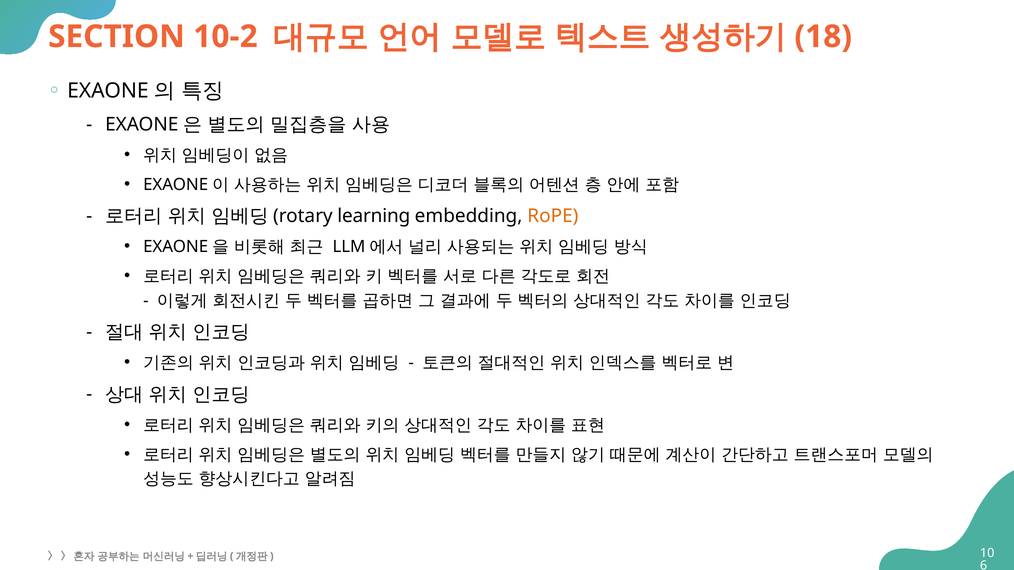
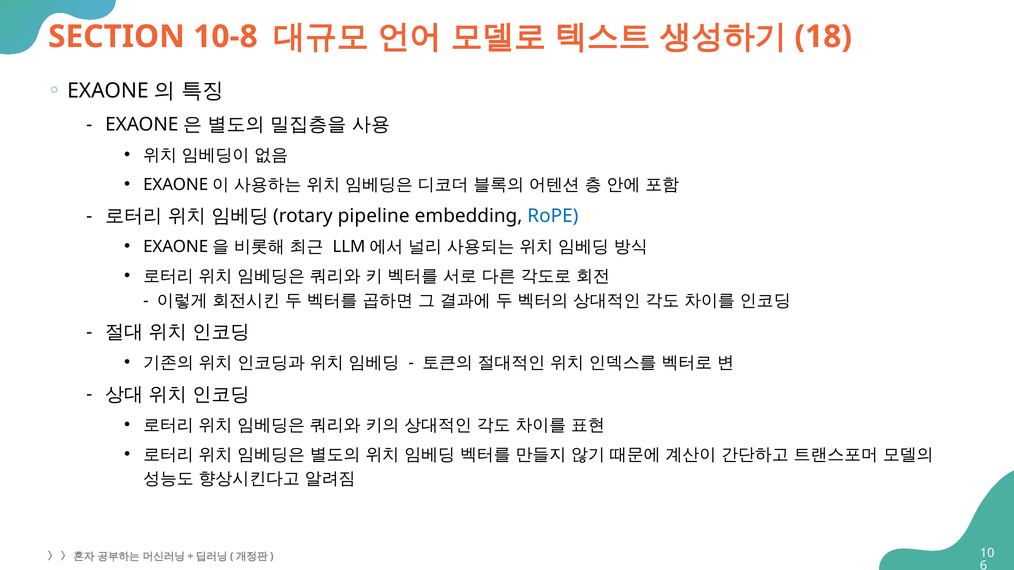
10-2: 10-2 -> 10-8 (225, 37)
learning: learning -> pipeline (374, 216)
RoPE colour: orange -> blue (553, 216)
